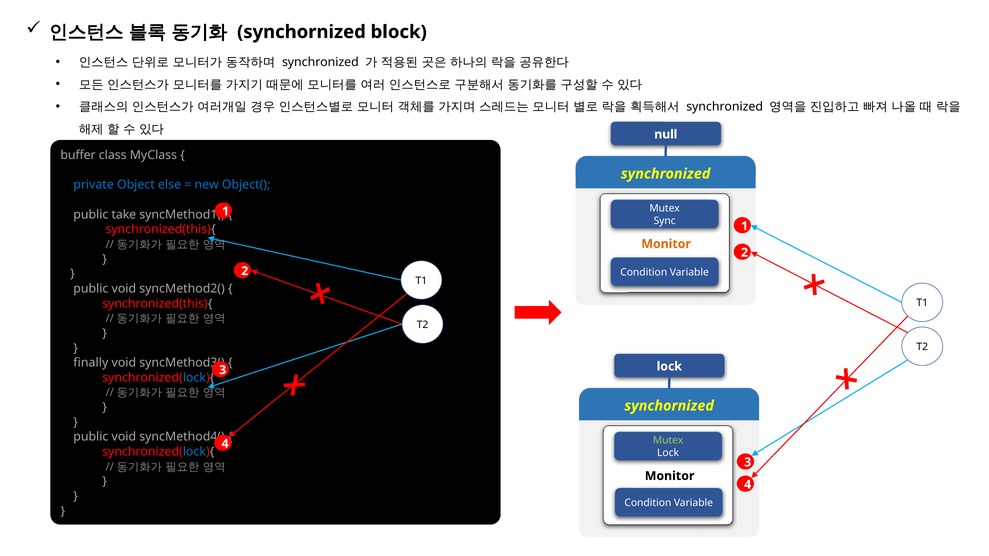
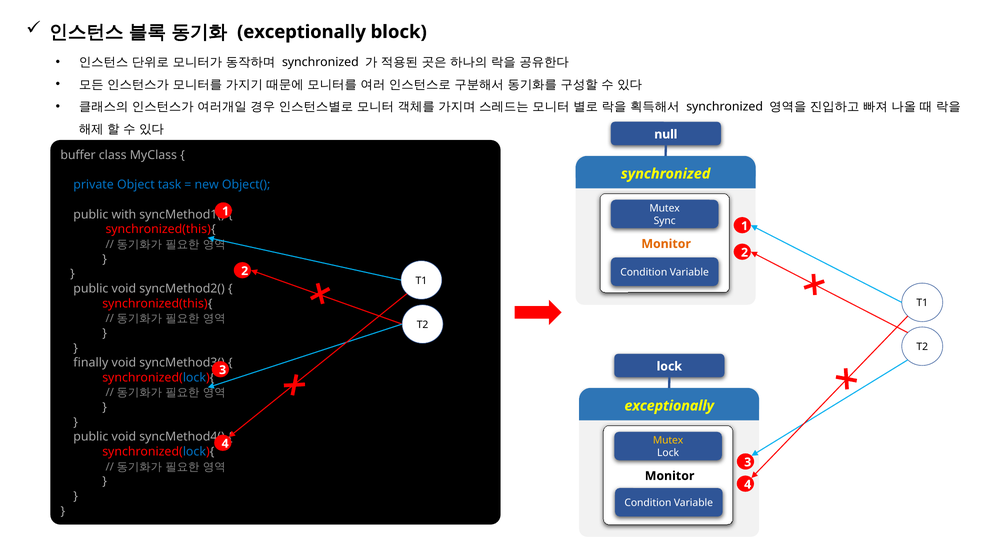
synchornized: synchornized -> exceptionally (301, 32)
else: else -> task (170, 185)
take: take -> with (124, 215)
synchornized: synchornized -> exceptionally (669, 406)
Mutex colour: light green -> yellow (668, 441)
